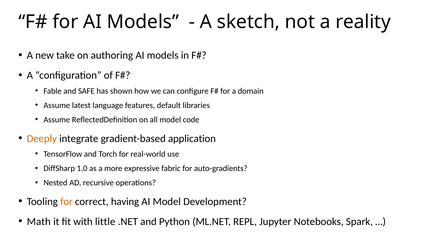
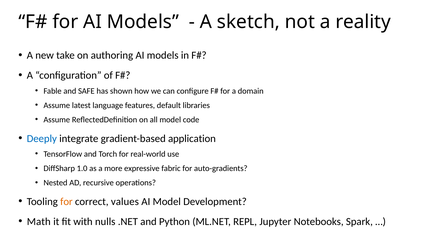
Deeply colour: orange -> blue (42, 138)
having: having -> values (125, 202)
little: little -> nulls (105, 222)
